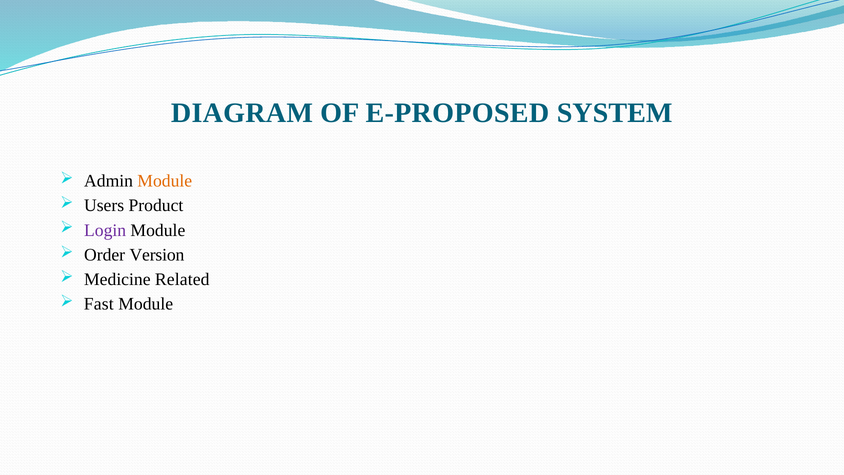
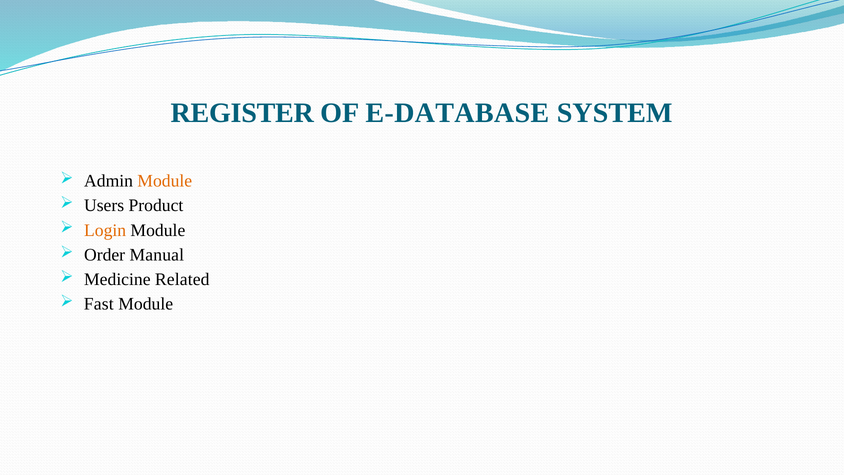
DIAGRAM: DIAGRAM -> REGISTER (242, 113)
E-PROPOSED: E-PROPOSED -> E-DATABASE (457, 113)
Login colour: purple -> orange (105, 230)
Version: Version -> Manual (157, 255)
